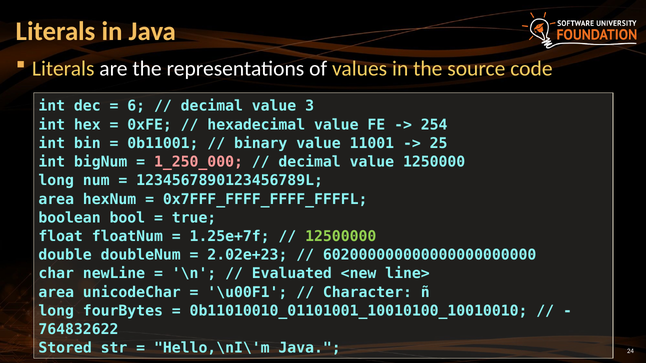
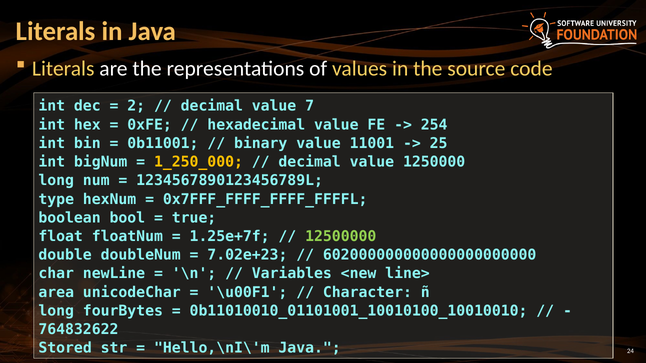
6: 6 -> 2 (136, 106)
3: 3 -> 7 (310, 106)
1_250_000 colour: pink -> yellow (198, 162)
area: area -> type (56, 199)
2.02e+23: 2.02e+23 -> 7.02e+23 (247, 255)
Evaluated: Evaluated -> Variables (292, 274)
